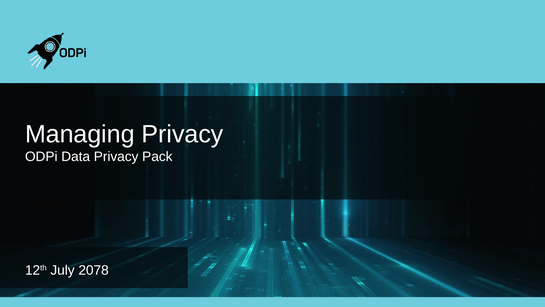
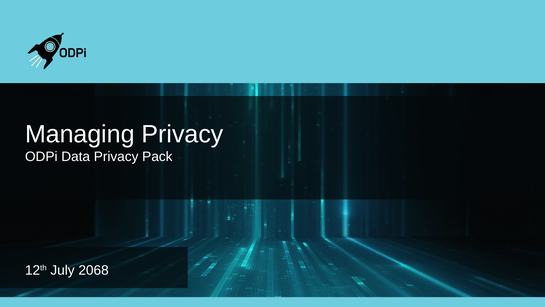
2078: 2078 -> 2068 (94, 270)
